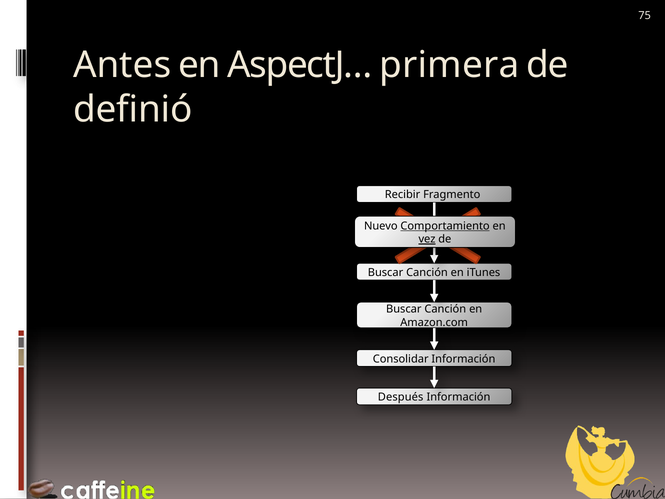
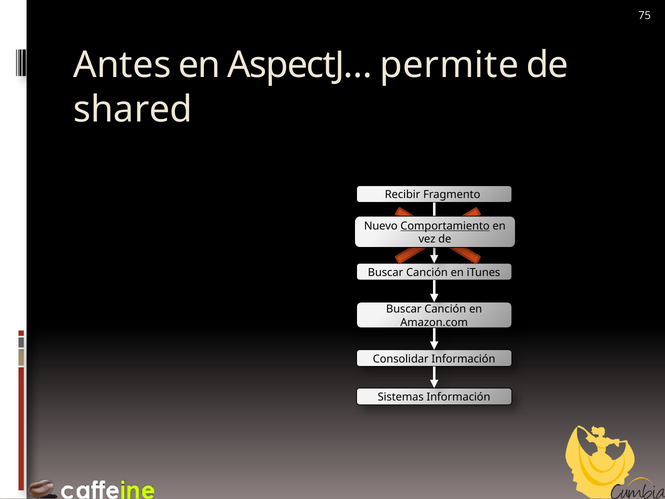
primera: primera -> permite (449, 65)
definió: definió -> shared (133, 110)
vez underline: present -> none (427, 239)
Después: Después -> Sistemas (401, 397)
